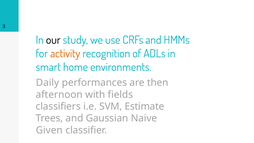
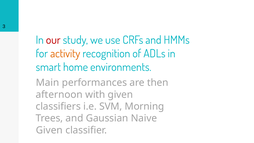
our colour: black -> red (53, 40)
Daily: Daily -> Main (48, 83)
with fields: fields -> given (120, 94)
Estimate: Estimate -> Morning (144, 106)
